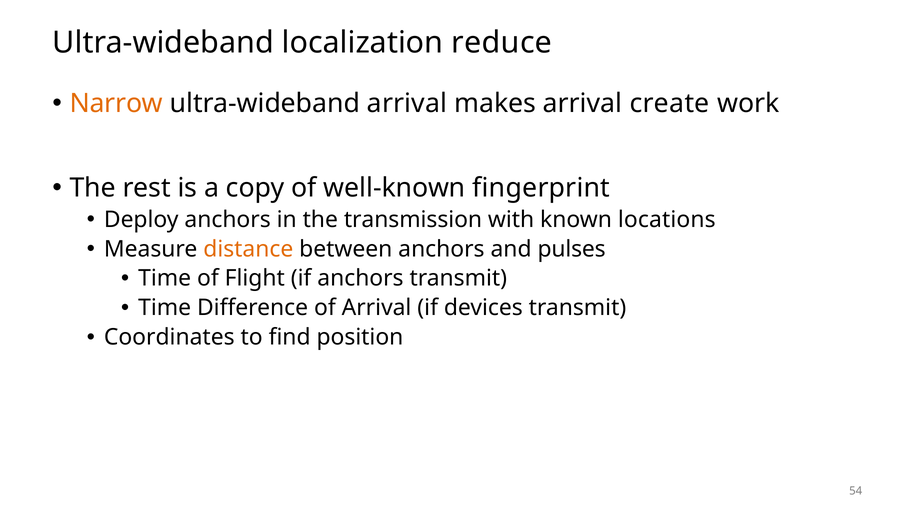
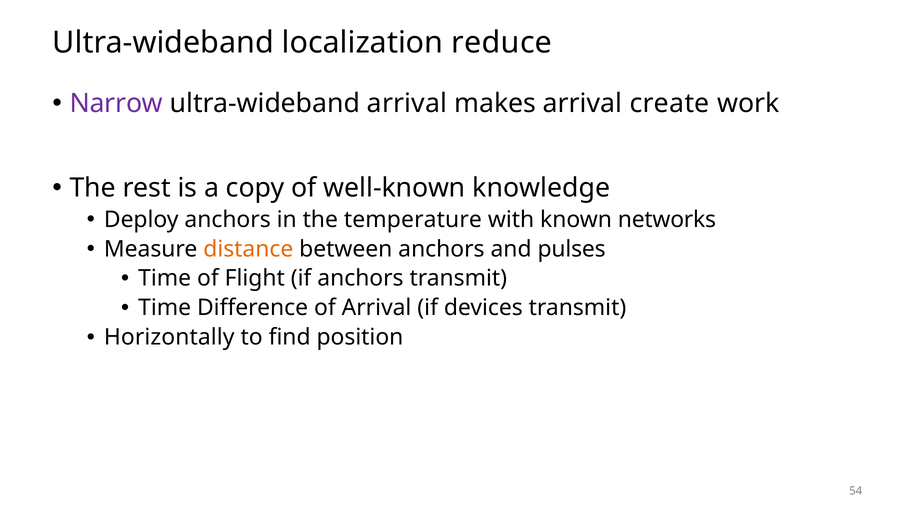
Narrow colour: orange -> purple (116, 103)
fingerprint: fingerprint -> knowledge (541, 188)
transmission: transmission -> temperature (413, 219)
locations: locations -> networks (667, 219)
Coordinates: Coordinates -> Horizontally (169, 337)
